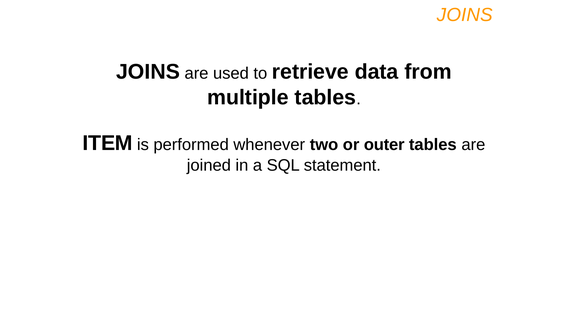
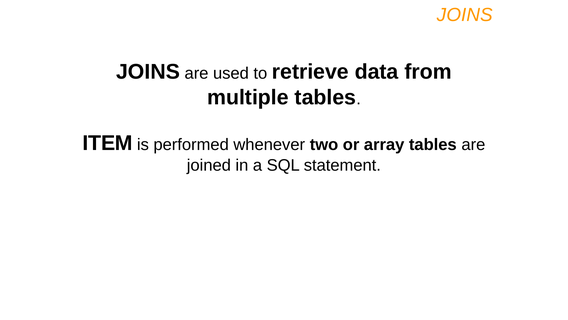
outer: outer -> array (384, 144)
